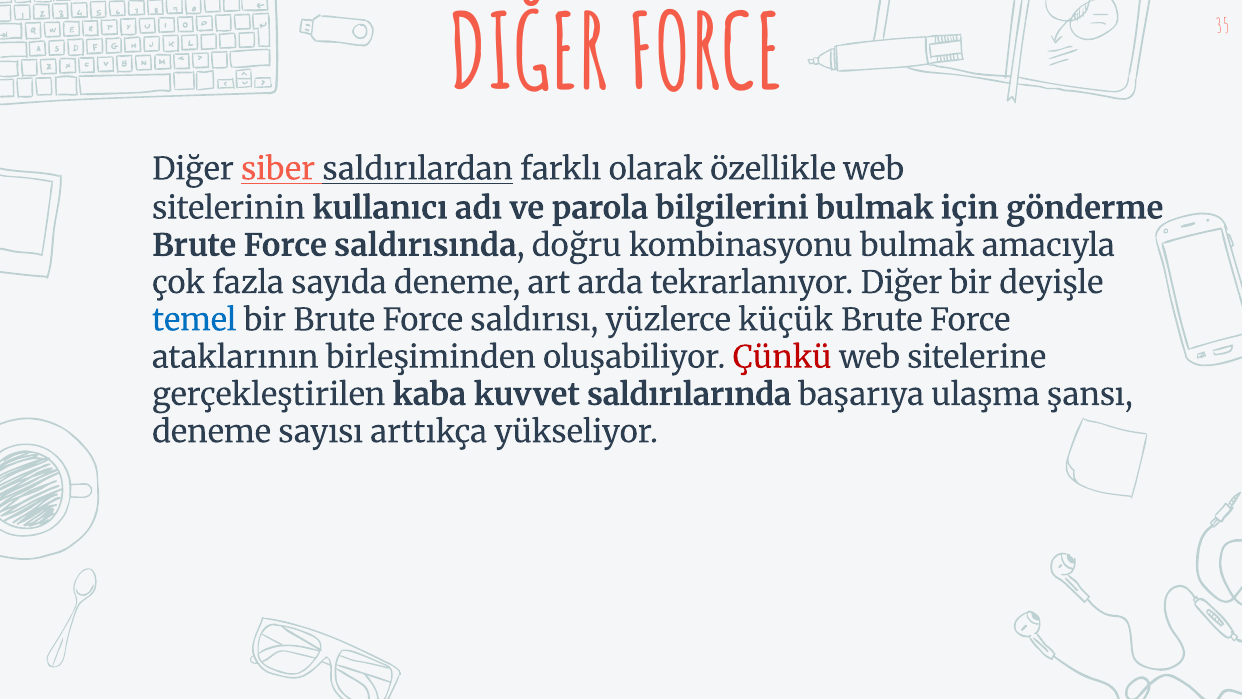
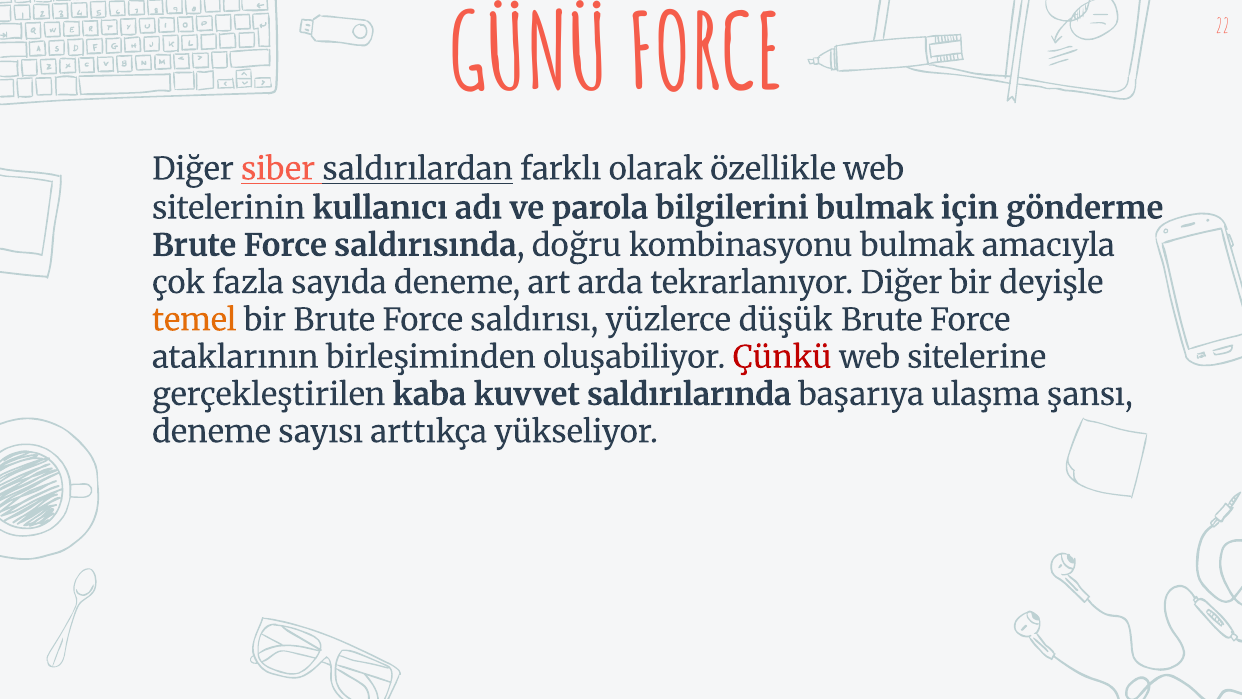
DIĞER: DIĞER -> GÜNÜ (529, 56)
35: 35 -> 22 (1223, 26)
temel colour: blue -> orange (194, 320)
küçük: küçük -> düşük (786, 320)
